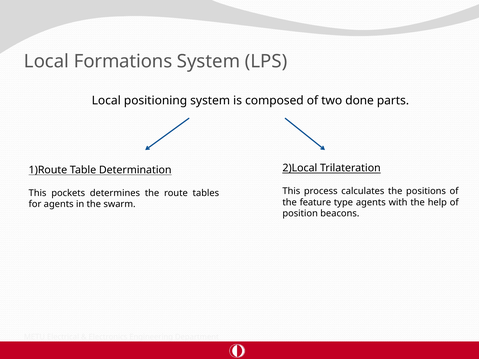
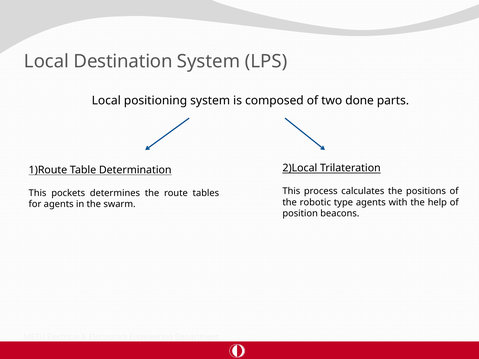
Formations: Formations -> Destination (123, 62)
feature: feature -> robotic (315, 202)
